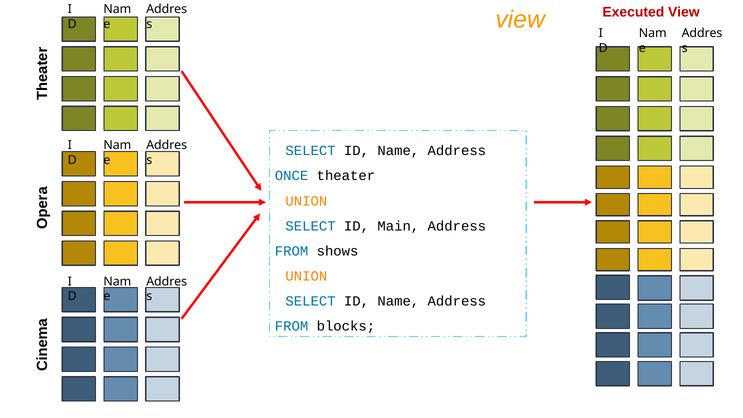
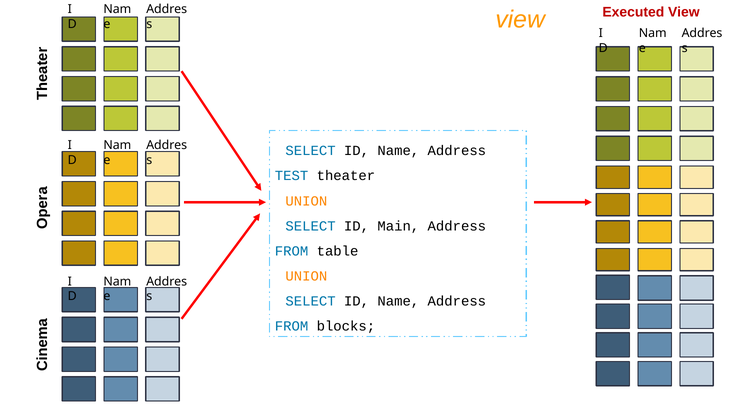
ONCE: ONCE -> TEST (292, 176)
shows: shows -> table (338, 251)
